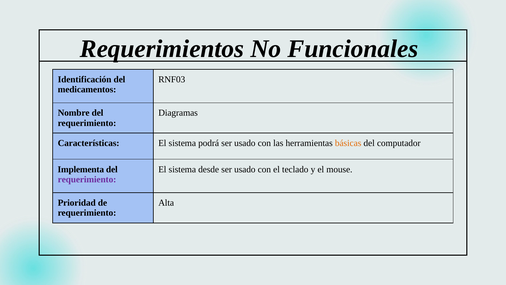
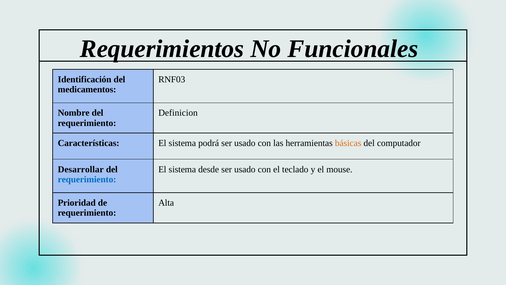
Diagramas: Diagramas -> Definicion (178, 113)
Implementa: Implementa -> Desarrollar (81, 169)
requerimiento colour: purple -> blue (87, 179)
